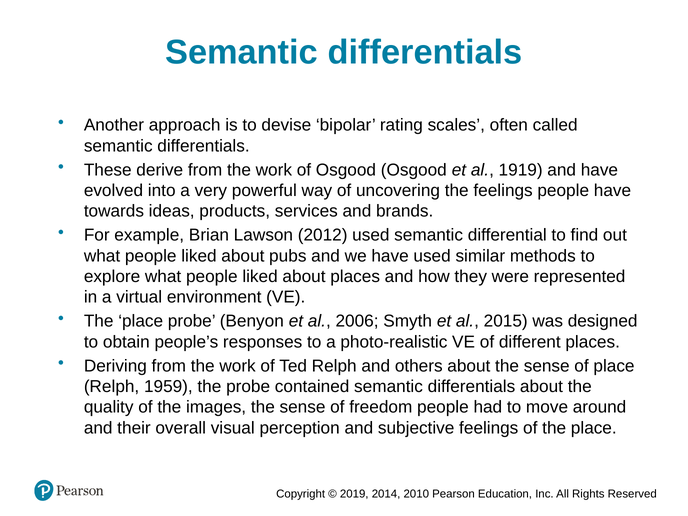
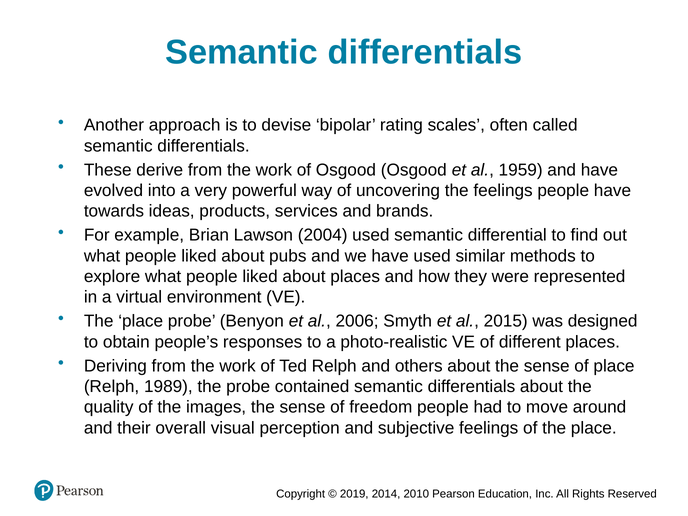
1919: 1919 -> 1959 (521, 170)
2012: 2012 -> 2004 (323, 235)
1959: 1959 -> 1989 (168, 387)
